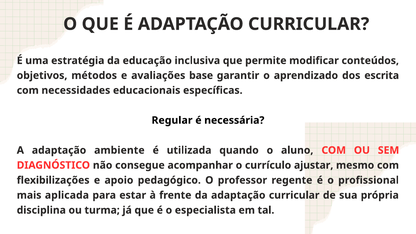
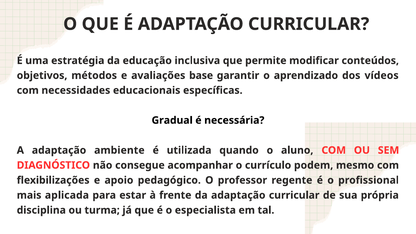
escrita: escrita -> vídeos (382, 75)
Regular: Regular -> Gradual (172, 120)
ajustar: ajustar -> podem (314, 165)
